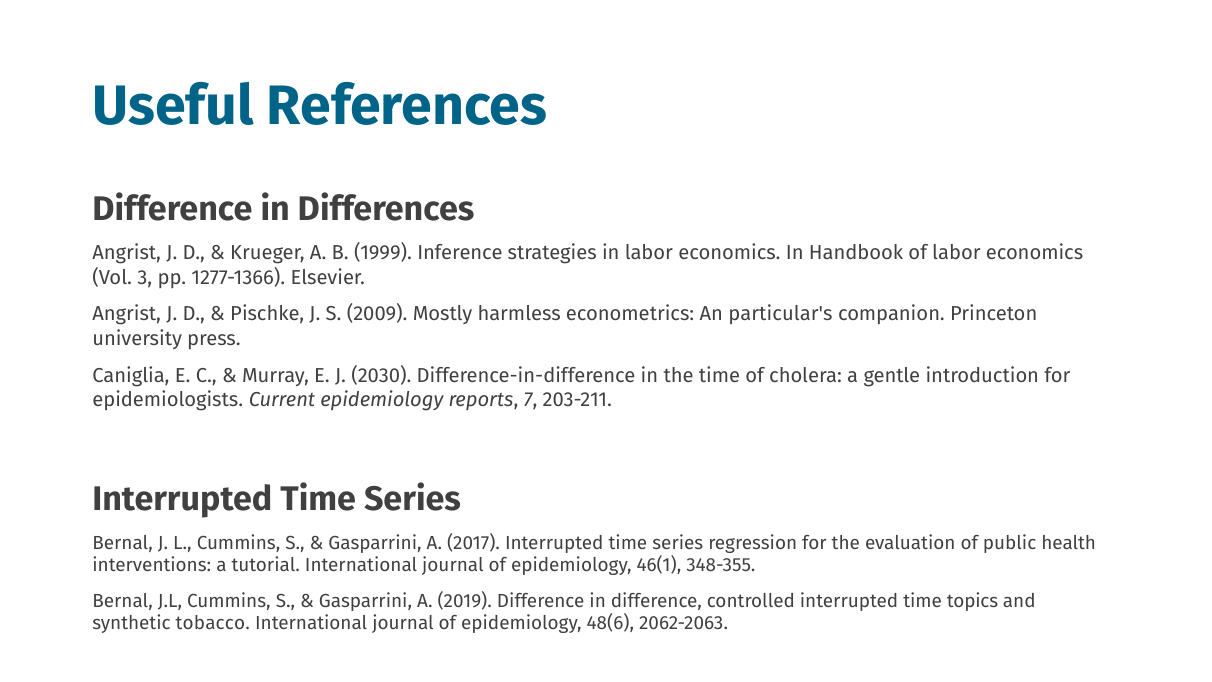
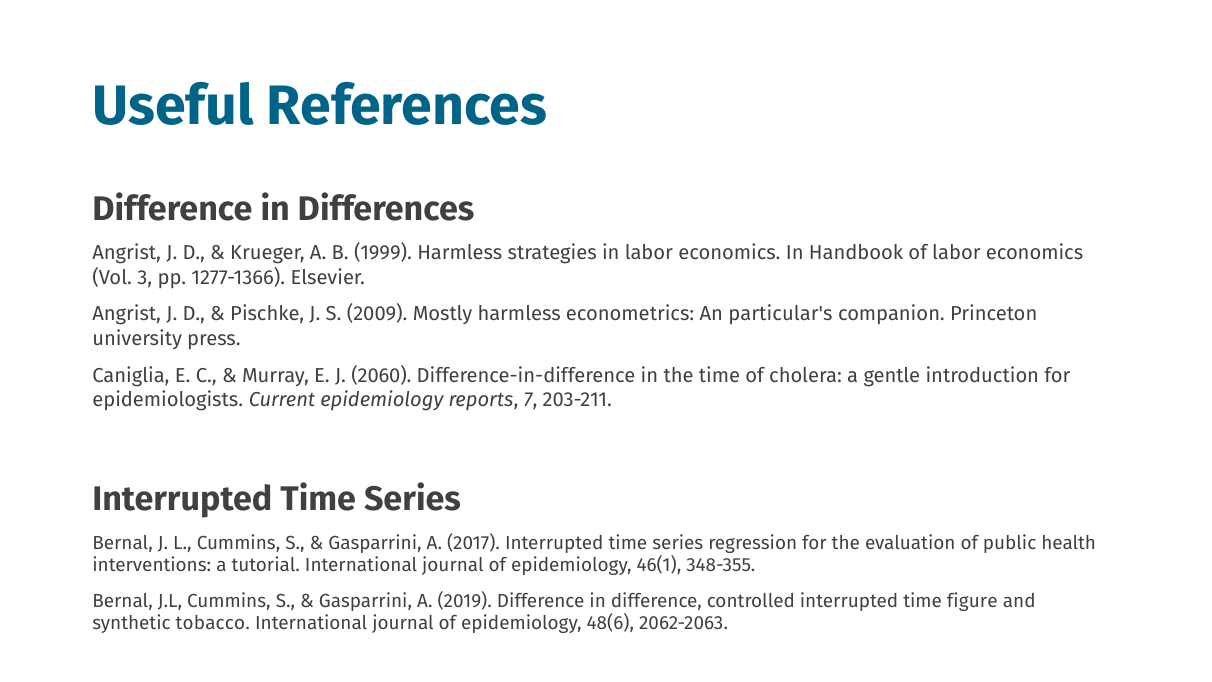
1999 Inference: Inference -> Harmless (460, 253)
2030: 2030 -> 2060 (381, 375)
topics: topics -> figure (972, 601)
